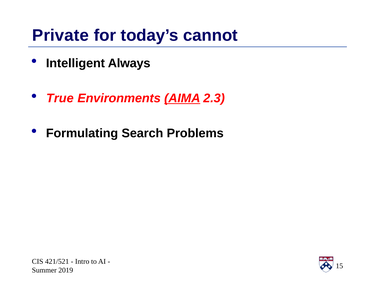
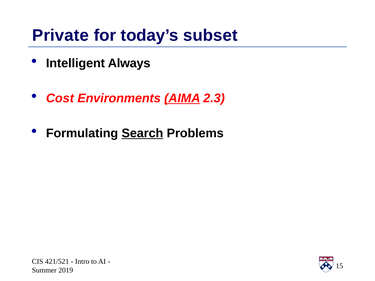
cannot: cannot -> subset (210, 36)
True: True -> Cost (60, 98)
Search underline: none -> present (142, 133)
